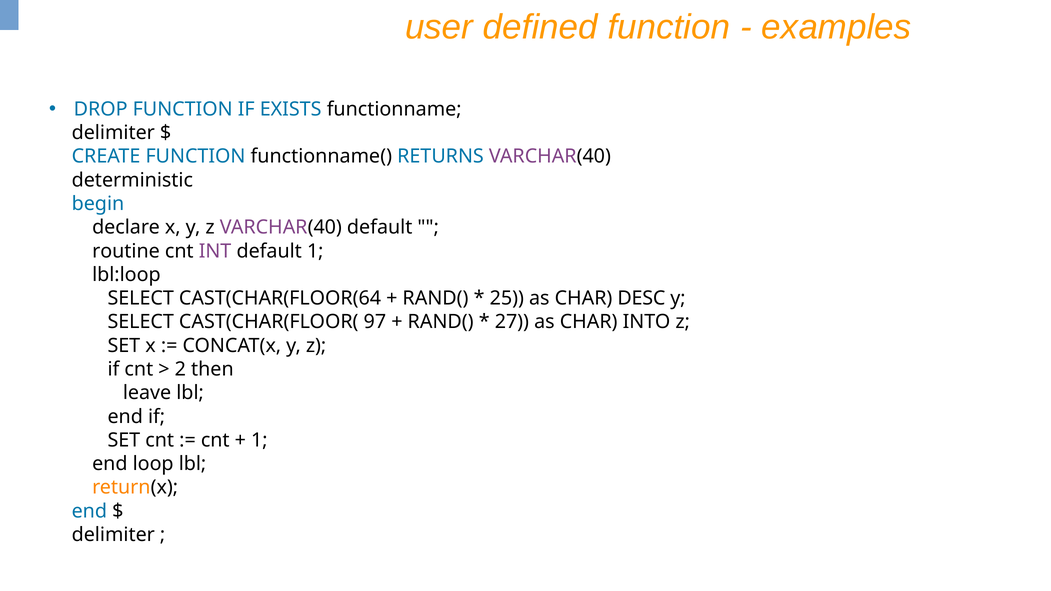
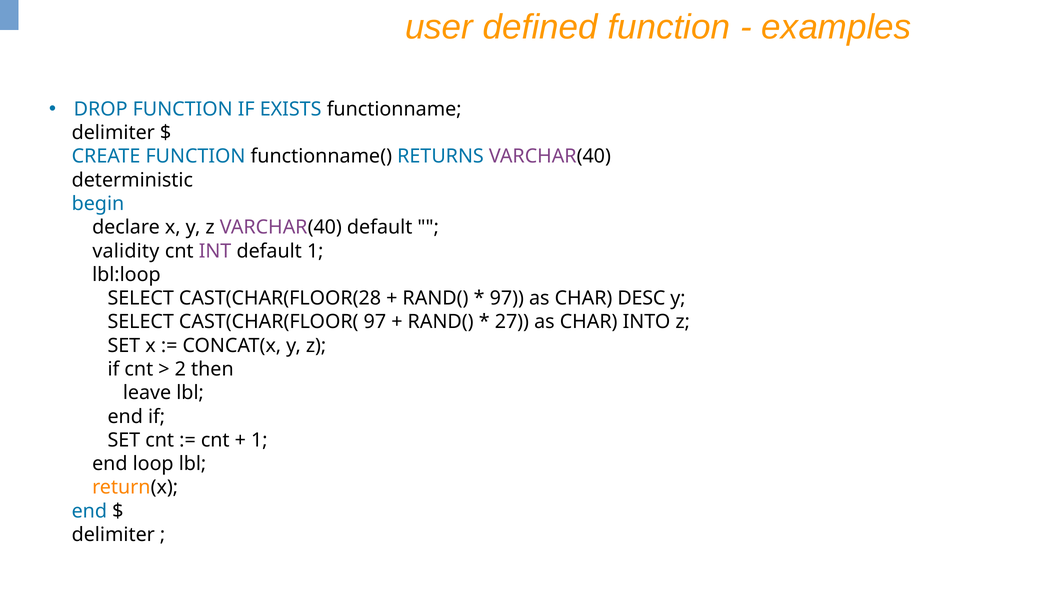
routine: routine -> validity (126, 251)
CAST(CHAR(FLOOR(64: CAST(CHAR(FLOOR(64 -> CAST(CHAR(FLOOR(28 (280, 298)
25: 25 -> 97 (507, 298)
